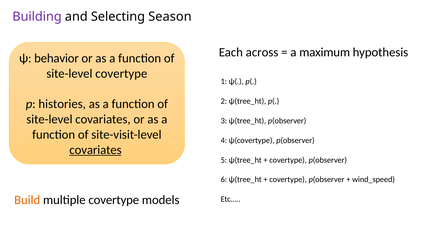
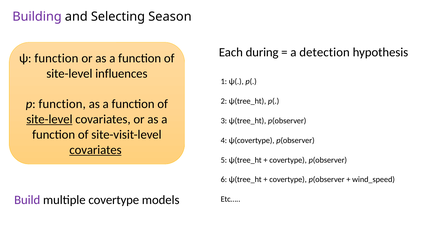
across: across -> during (262, 52)
maximum: maximum -> detection (325, 52)
ψ behavior: behavior -> function (56, 58)
site-level covertype: covertype -> influences (121, 73)
p histories: histories -> function (62, 104)
site-level underline: none -> present (49, 119)
Build colour: orange -> purple (27, 200)
